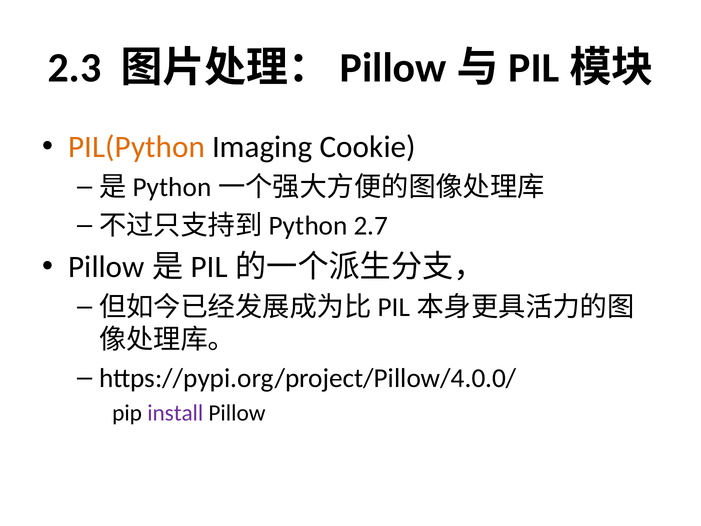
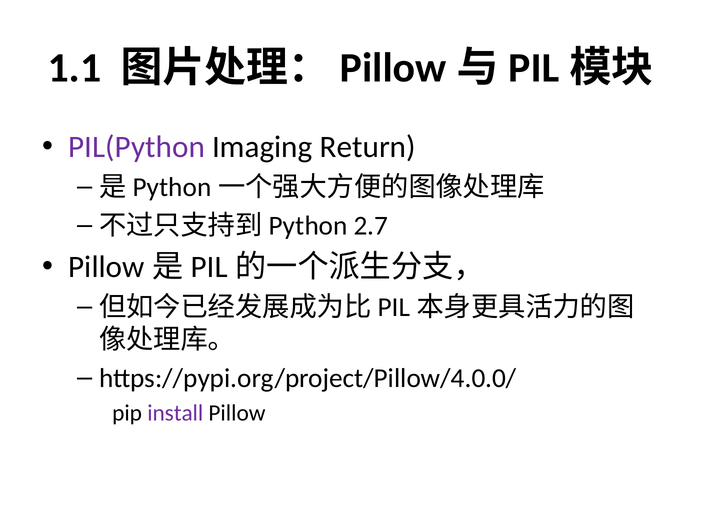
2.3: 2.3 -> 1.1 (75, 68)
PIL(Python colour: orange -> purple (137, 147)
Cookie: Cookie -> Return (368, 147)
